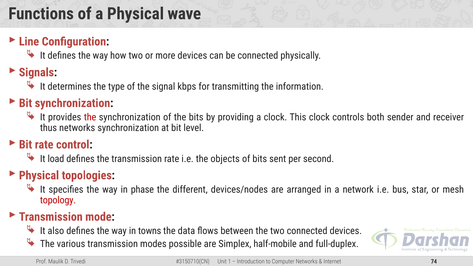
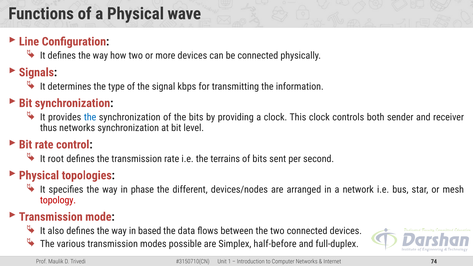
the colour: red -> blue (90, 117)
load: load -> root (56, 159)
objects: objects -> terrains (225, 159)
towns: towns -> based (150, 231)
half-mobile: half-mobile -> half-before (275, 244)
